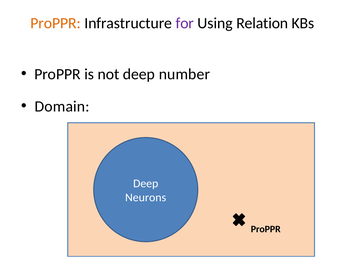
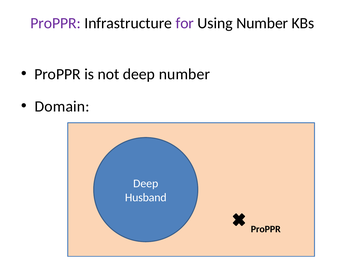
ProPPR colour: orange -> purple (56, 23)
Using Relation: Relation -> Number (262, 23)
Neurons: Neurons -> Husband (146, 197)
